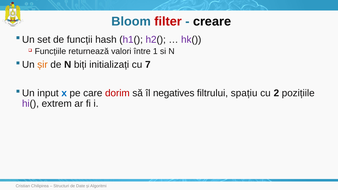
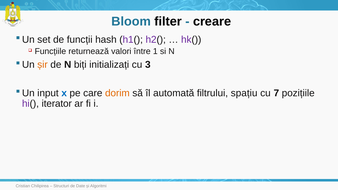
filter colour: red -> black (168, 22)
7: 7 -> 3 (148, 65)
dorim colour: red -> orange (117, 93)
negatives: negatives -> automată (174, 93)
2: 2 -> 7 (276, 93)
extrem: extrem -> iterator (57, 104)
